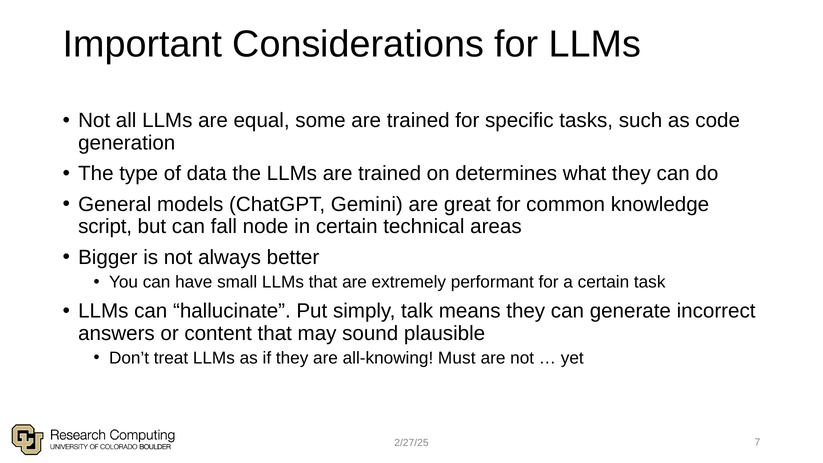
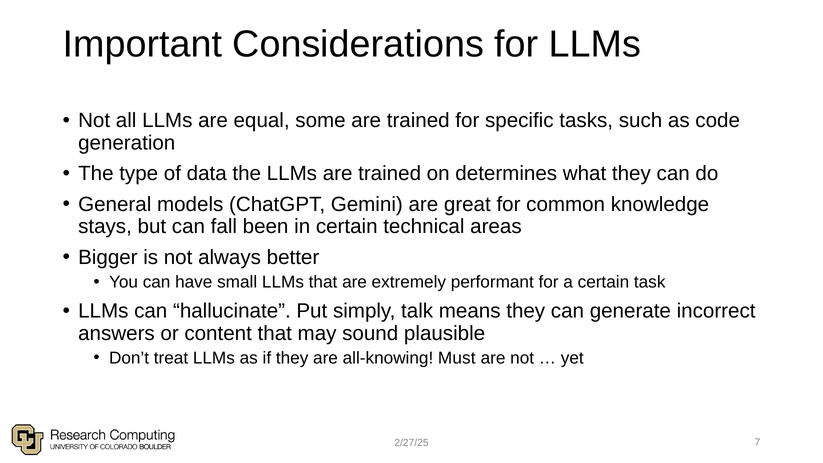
script: script -> stays (105, 227)
node: node -> been (266, 227)
